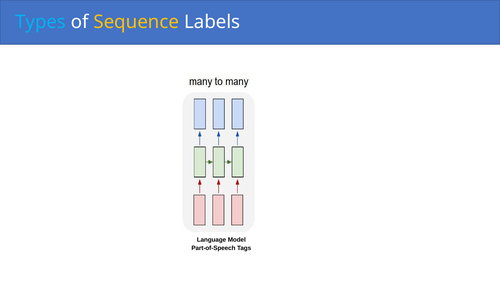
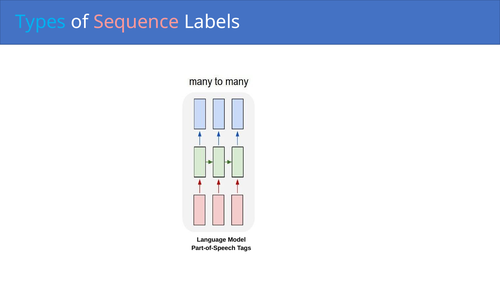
Sequence colour: yellow -> pink (136, 22)
